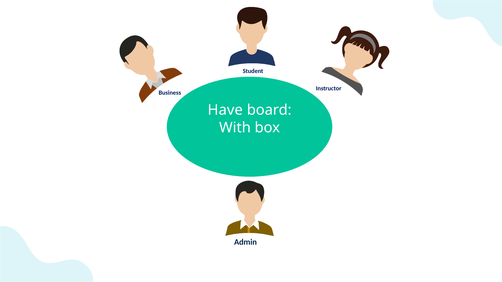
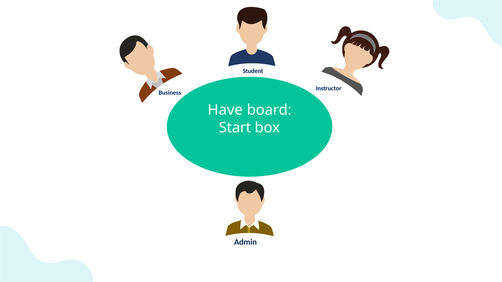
With: With -> Start (235, 128)
